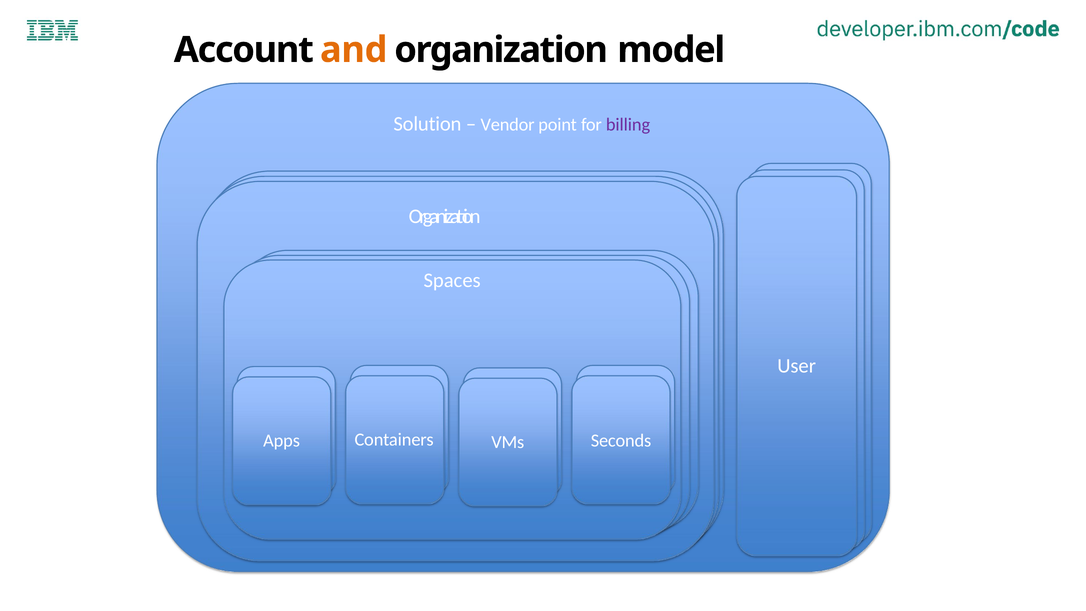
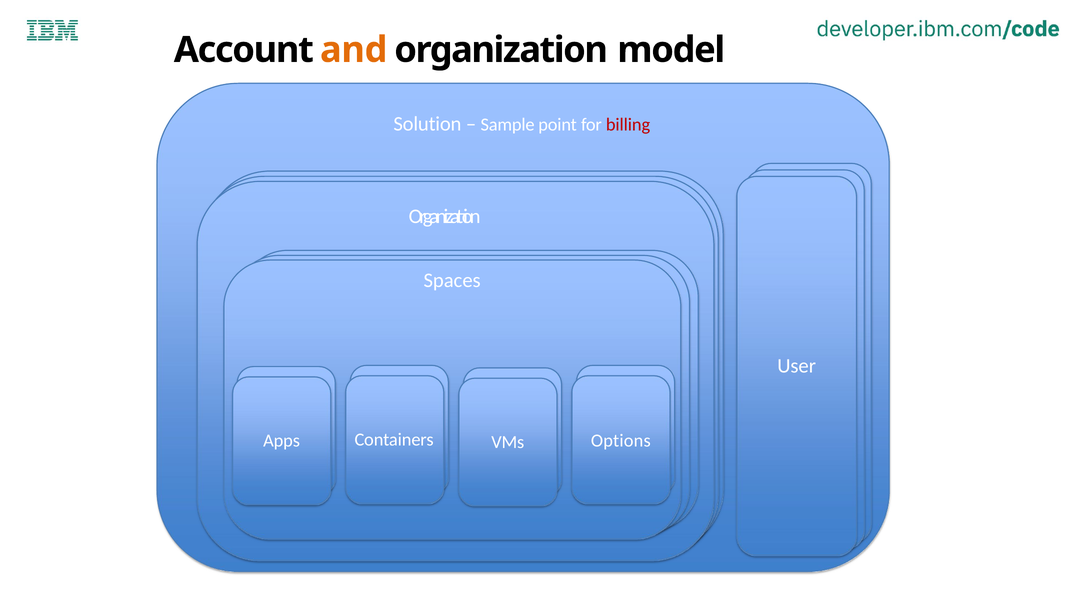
Vendor: Vendor -> Sample (508, 125)
billing colour: purple -> red (628, 125)
Seconds: Seconds -> Options (621, 441)
